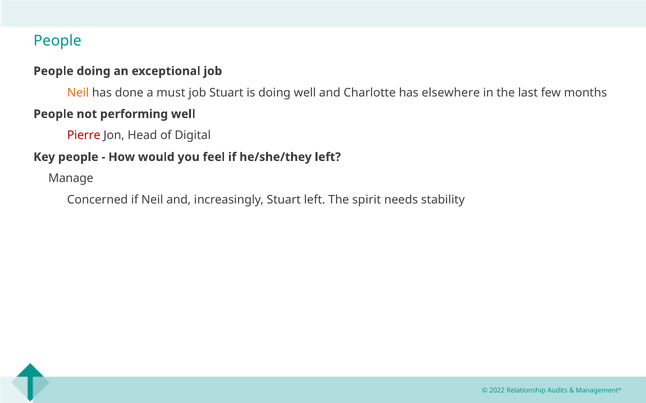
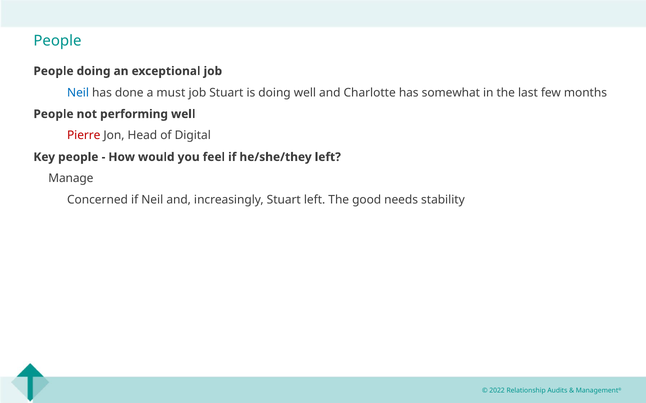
Neil colour: orange -> blue (78, 93)
elsewhere: elsewhere -> somewhat (451, 93)
spirit: spirit -> good (367, 200)
